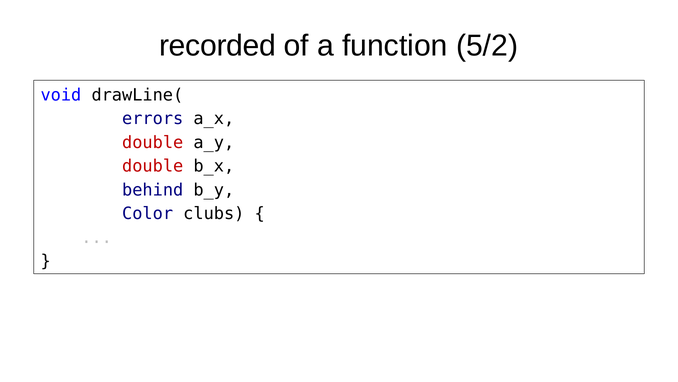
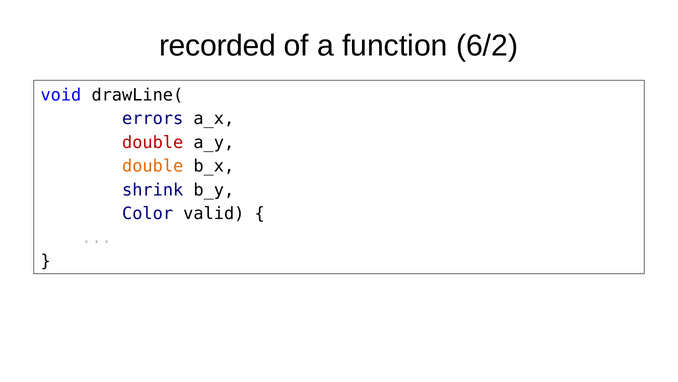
5/2: 5/2 -> 6/2 (487, 46)
double colour: red -> orange (153, 166)
behind: behind -> shrink (153, 190)
clubs: clubs -> valid (214, 213)
